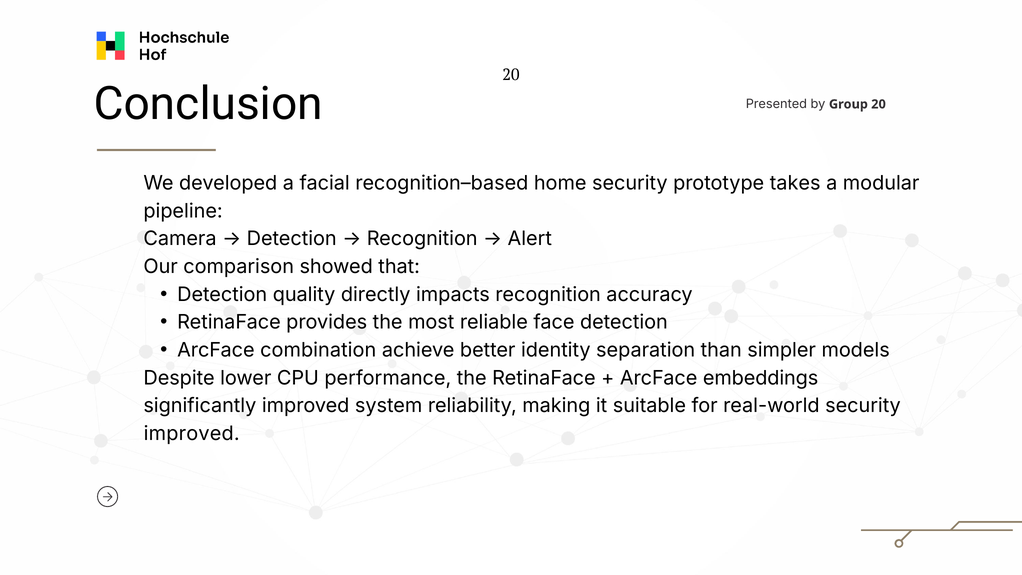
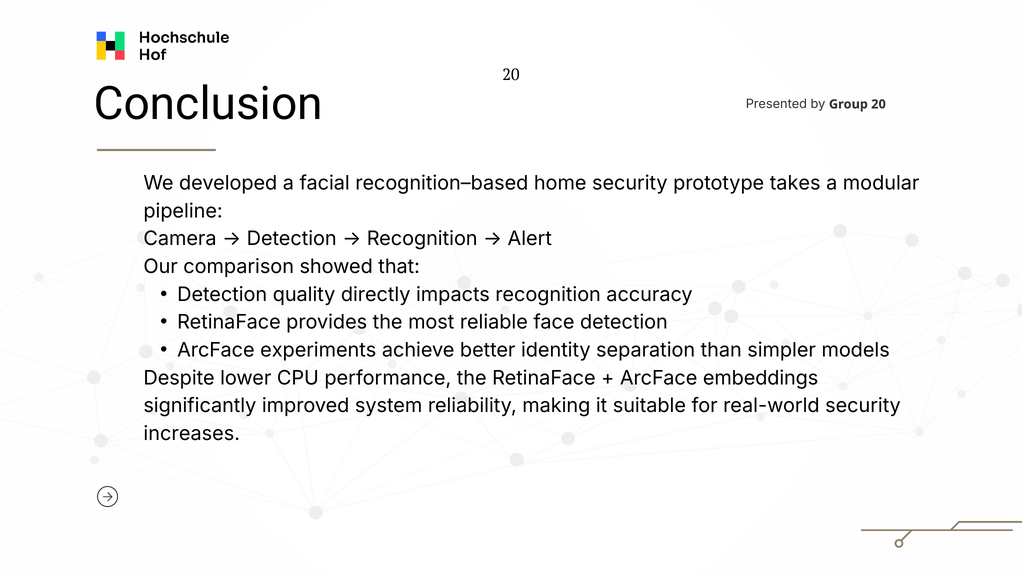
combination: combination -> experiments (318, 350)
improved: improved -> increases (192, 434)
